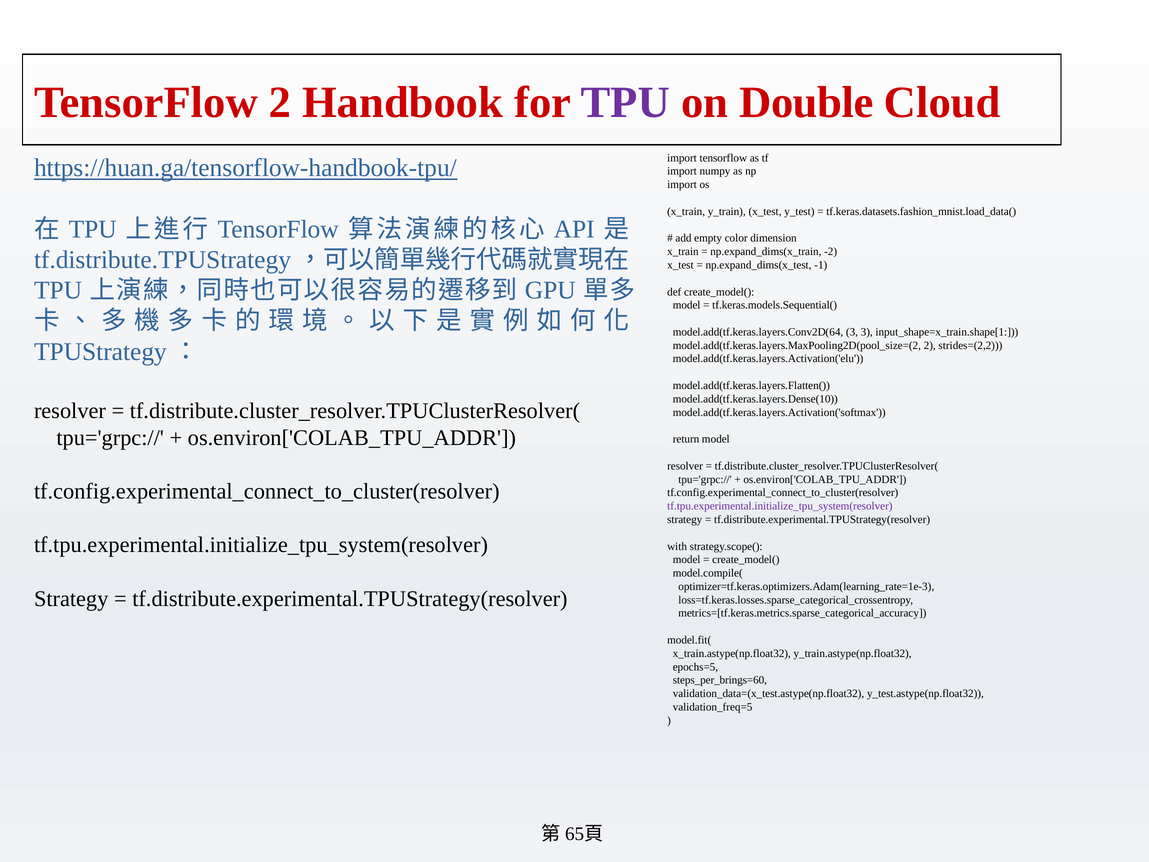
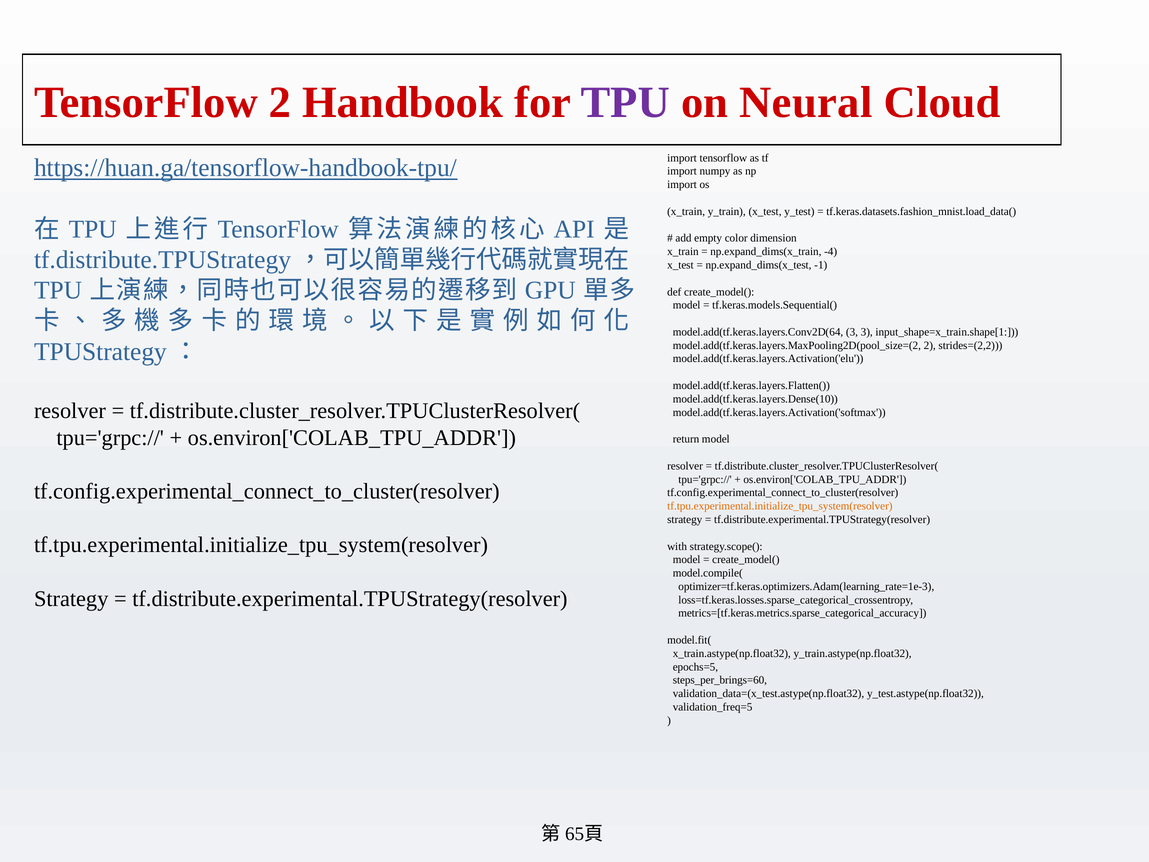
Double: Double -> Neural (806, 103)
-2: -2 -> -4 (831, 252)
tf.tpu.experimental.initialize_tpu_system(resolver colour: purple -> orange (780, 506)
